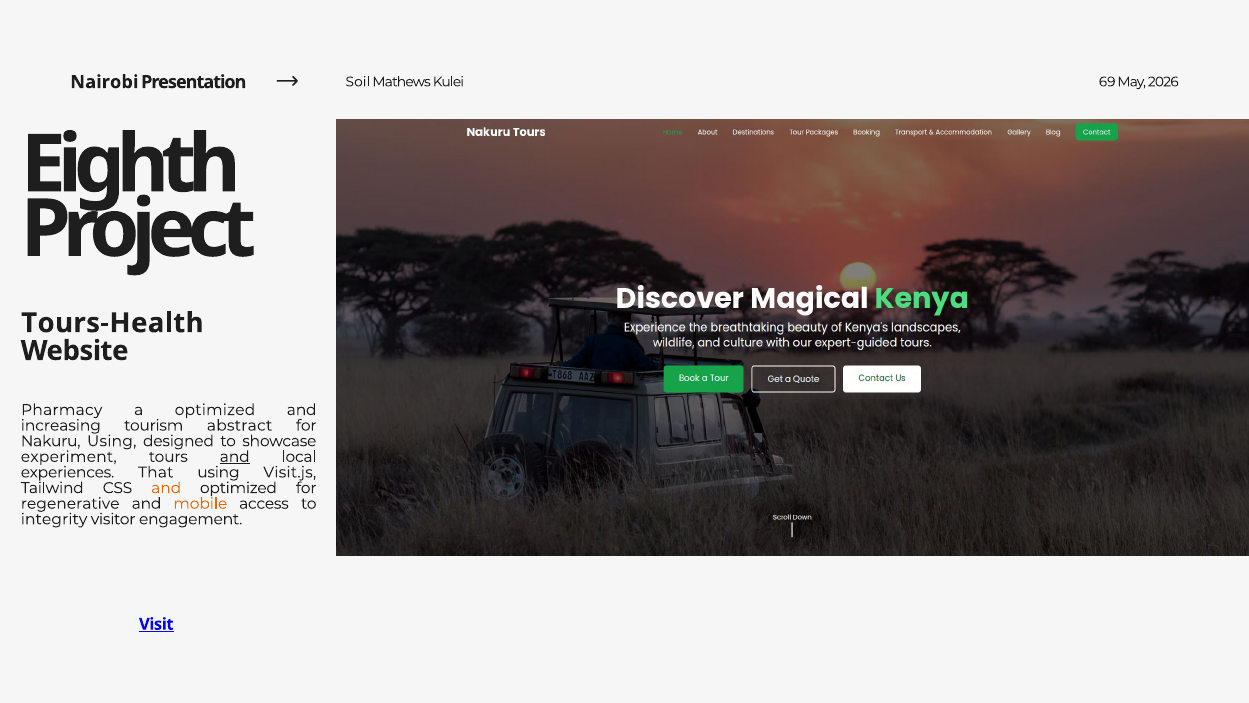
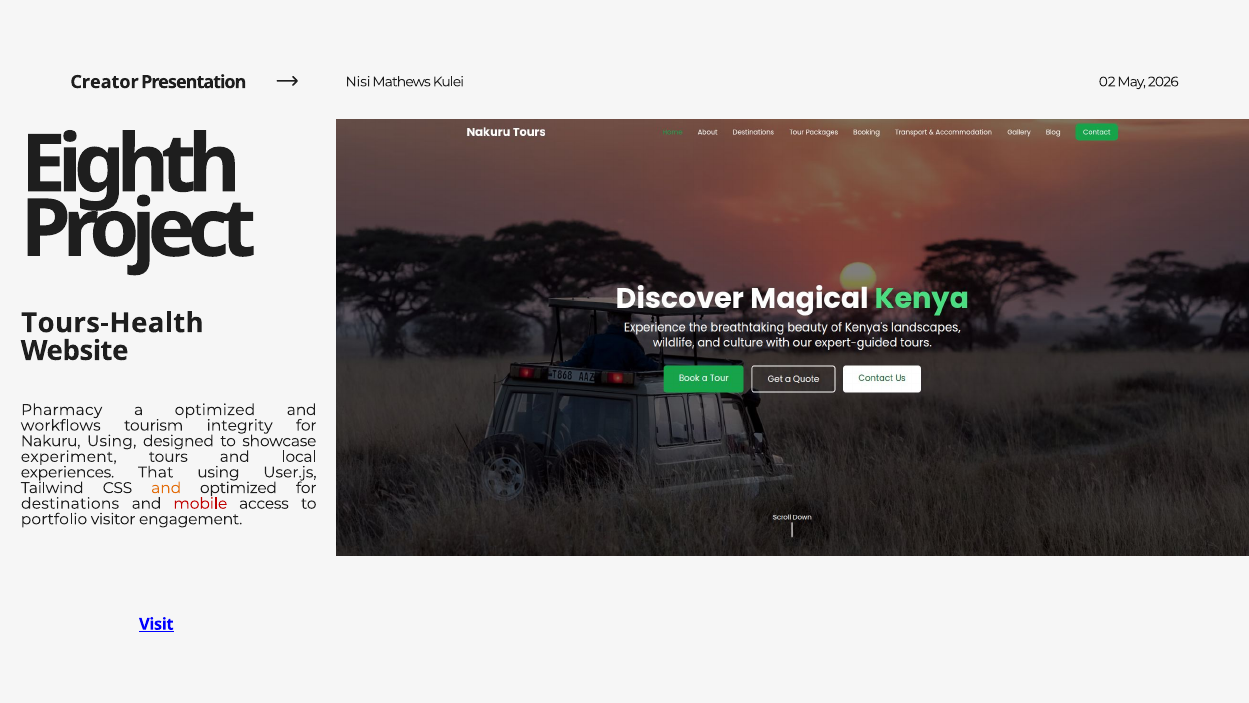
Soil: Soil -> Nisi (358, 82)
Nairobi: Nairobi -> Creator (104, 82)
69: 69 -> 02 (1107, 82)
increasing: increasing -> workflows (61, 425)
abstract: abstract -> integrity (240, 425)
and underline: present -> none (235, 456)
Visit.js: Visit.js -> User.js (290, 472)
regenerative: regenerative -> destinations (70, 503)
mobile colour: orange -> red (200, 503)
integrity: integrity -> portfolio (54, 519)
